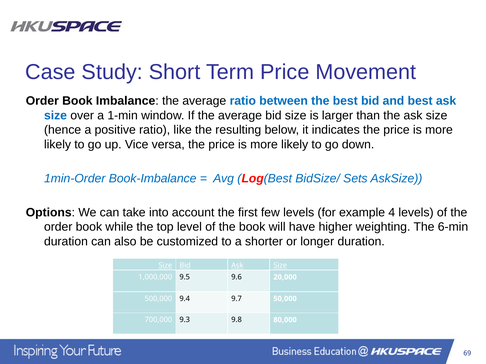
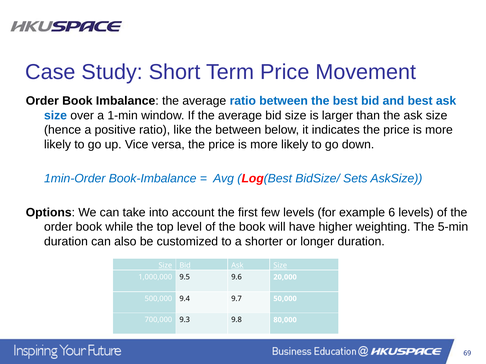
the resulting: resulting -> between (238, 130)
4: 4 -> 6 (392, 213)
6-min: 6-min -> 5-min (453, 227)
